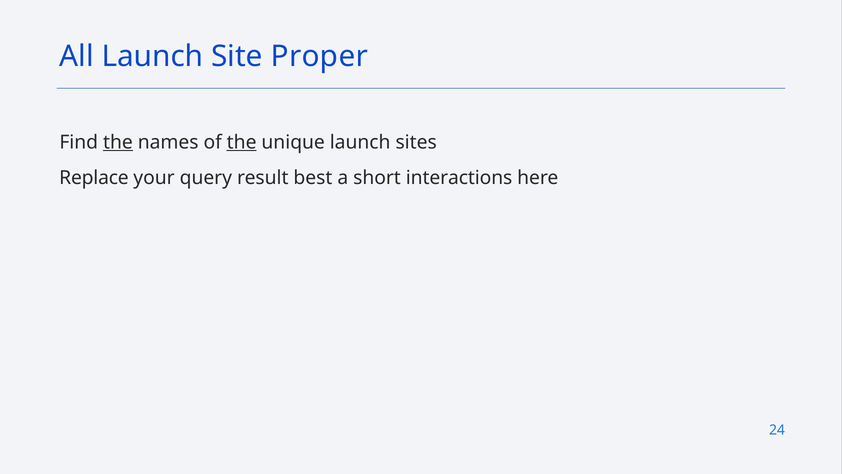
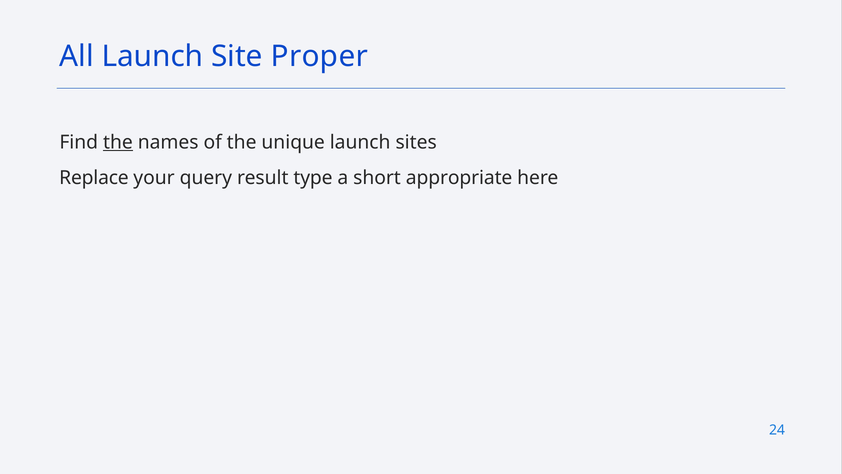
the underline: present -> none (242, 142)
best: best -> type (313, 177)
interactions: interactions -> appropriate (459, 177)
